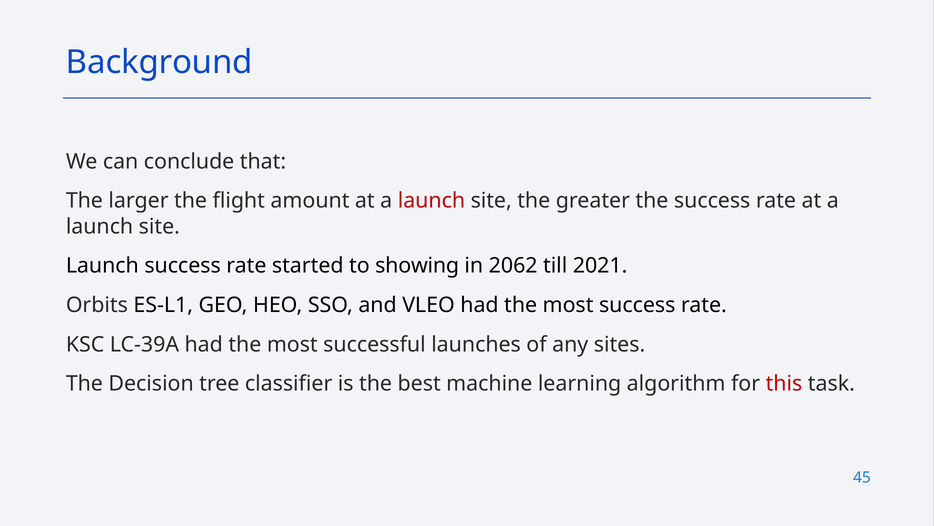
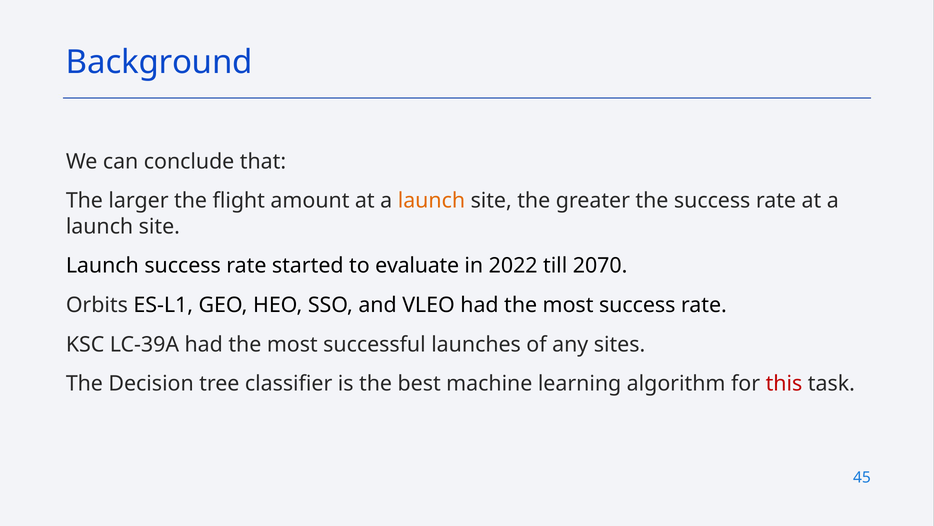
launch colour: red -> orange (431, 201)
showing: showing -> evaluate (417, 266)
2062: 2062 -> 2022 (513, 266)
2021: 2021 -> 2070 (600, 266)
